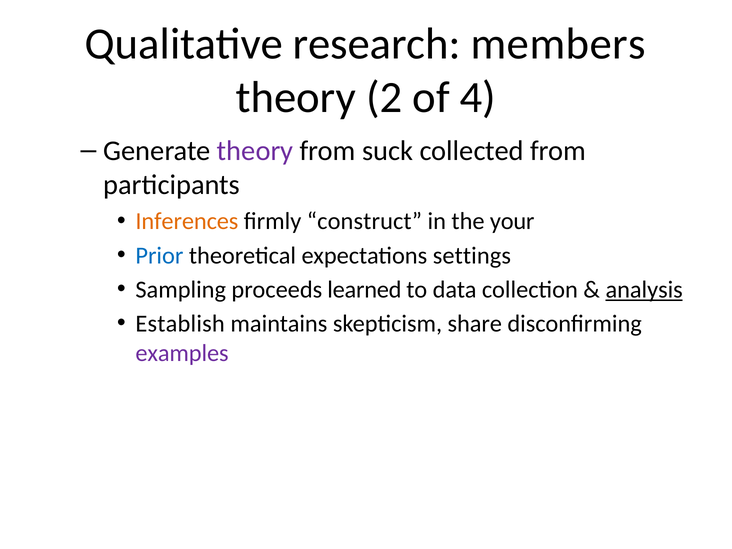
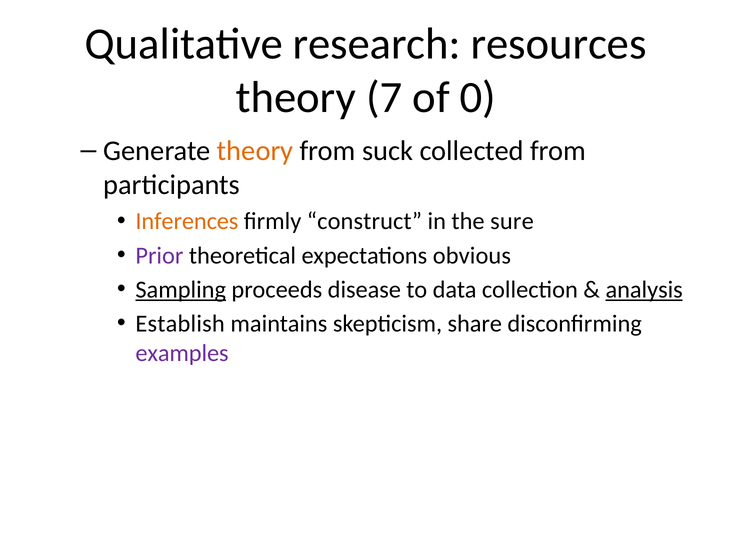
members: members -> resources (559, 44)
2: 2 -> 7 (384, 98)
4: 4 -> 0 (478, 98)
theory colour: purple -> orange (255, 151)
your: your -> sure (512, 221)
Prior colour: blue -> purple (159, 255)
settings: settings -> obvious (472, 255)
Sampling underline: none -> present (181, 290)
learned: learned -> disease (364, 290)
